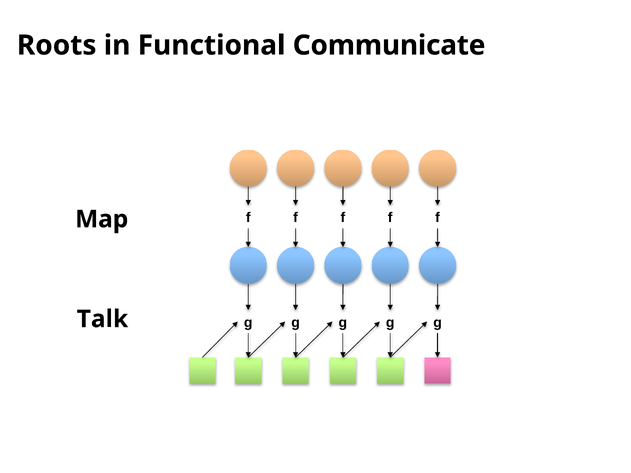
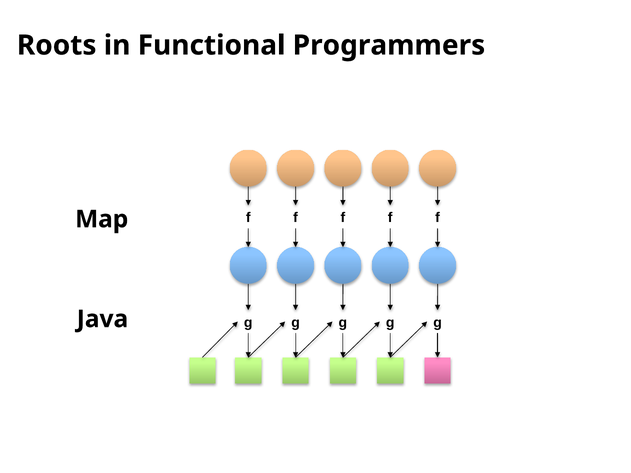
Communicate: Communicate -> Programmers (389, 45)
Talk: Talk -> Java (102, 319)
